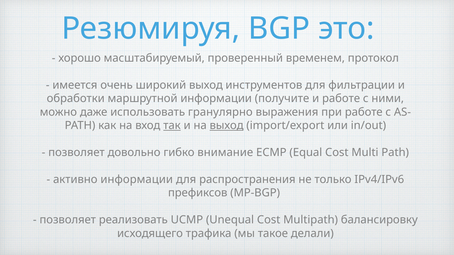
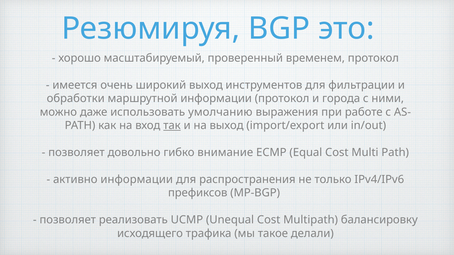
информации получите: получите -> протокол (282, 99)
и работе: работе -> города (341, 99)
гранулярно: гранулярно -> умолчанию (220, 112)
выход underline: present -> none (227, 126)
